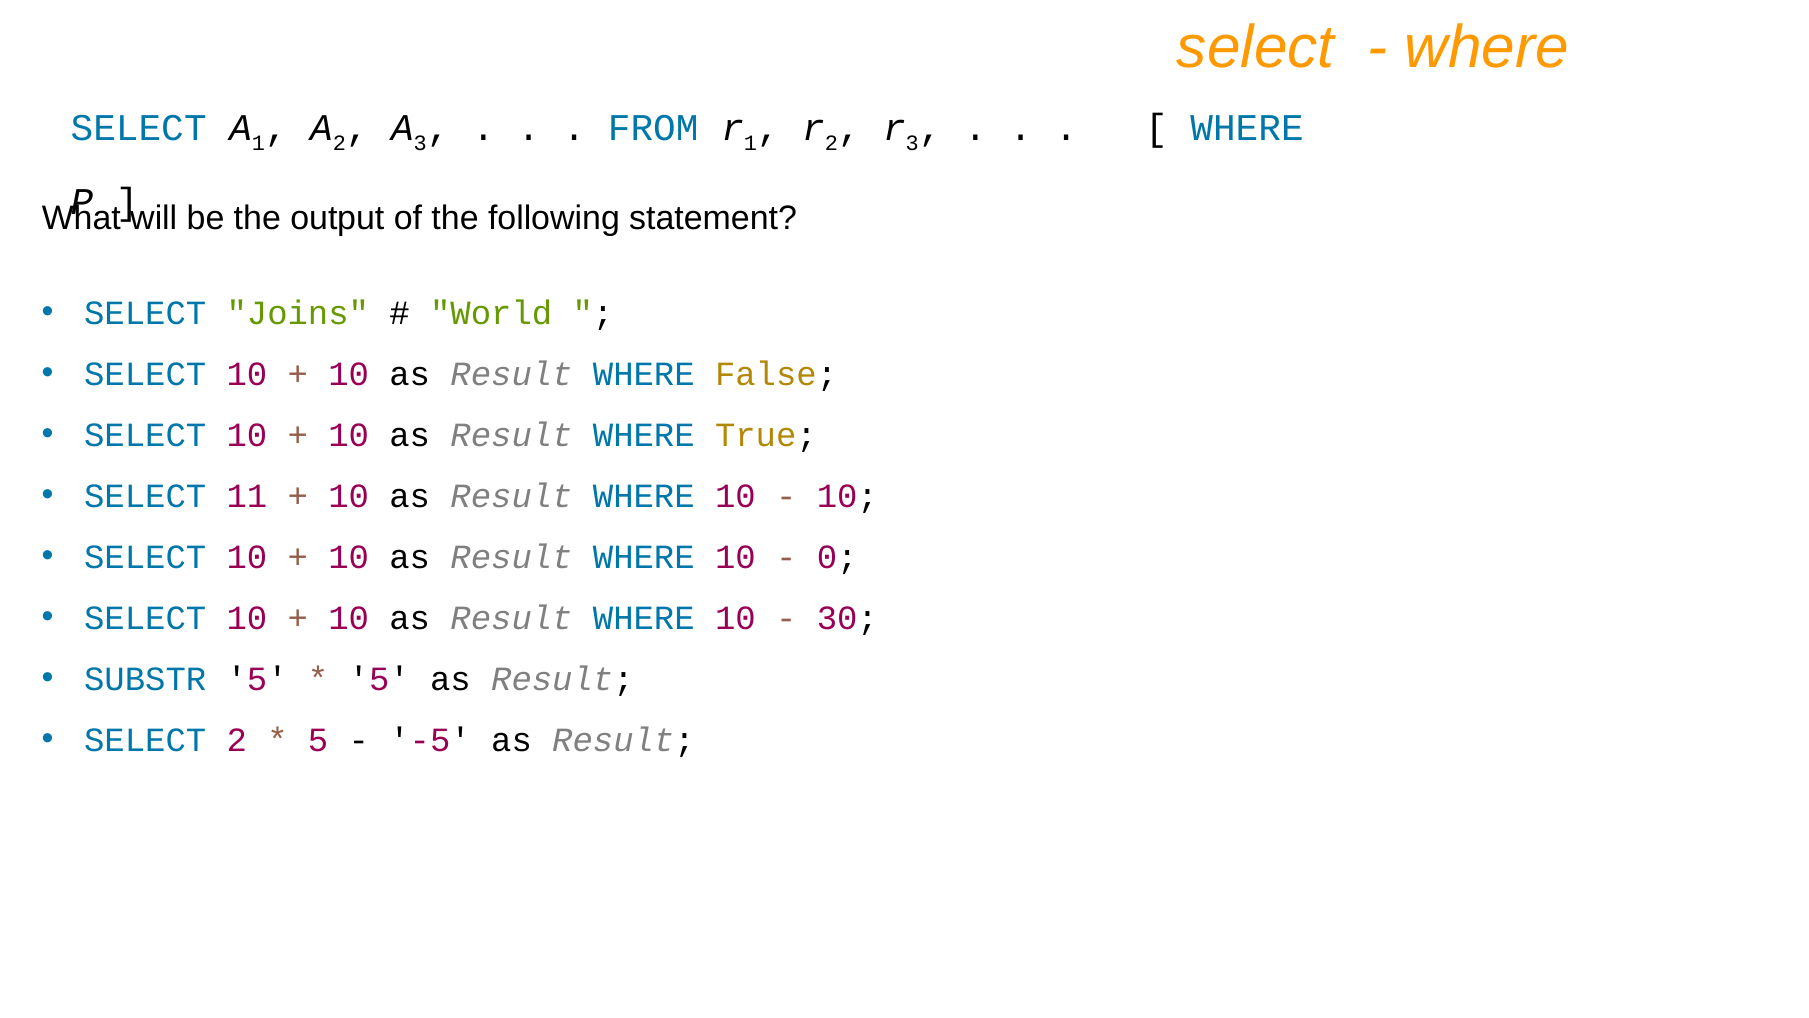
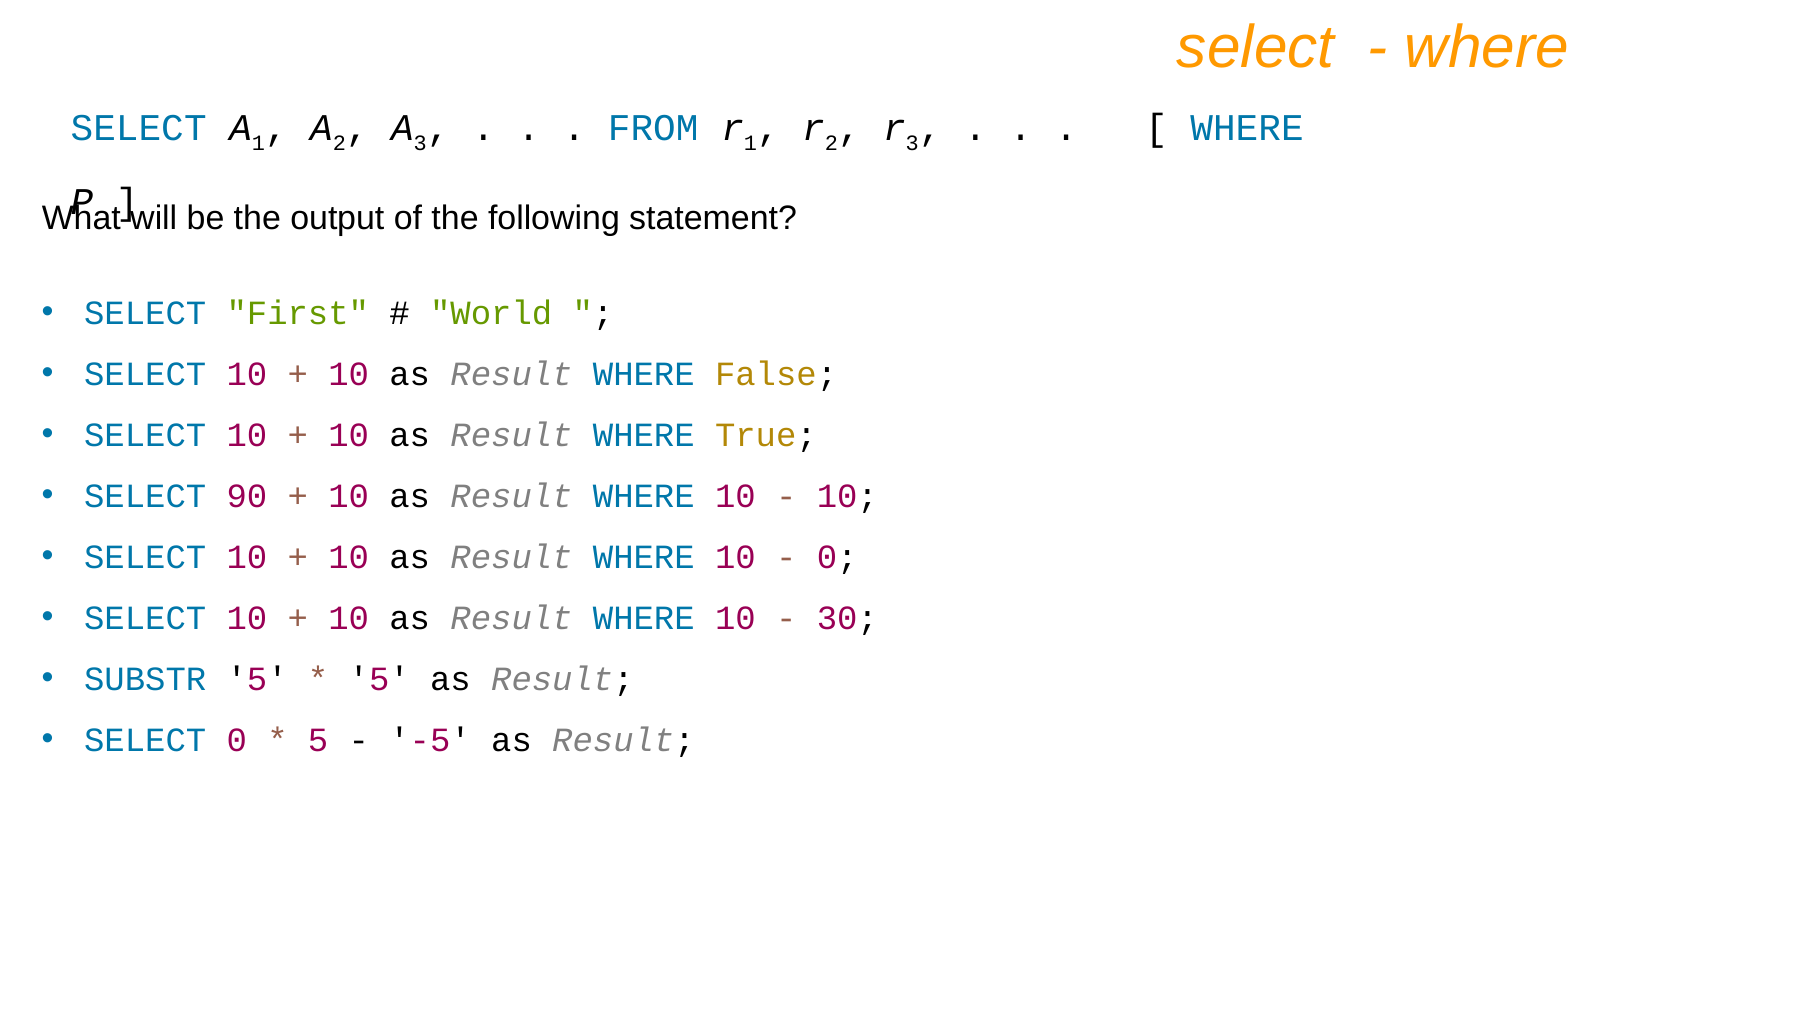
Joins: Joins -> First (298, 313)
11: 11 -> 90 (247, 496)
SELECT 2: 2 -> 0 (237, 740)
